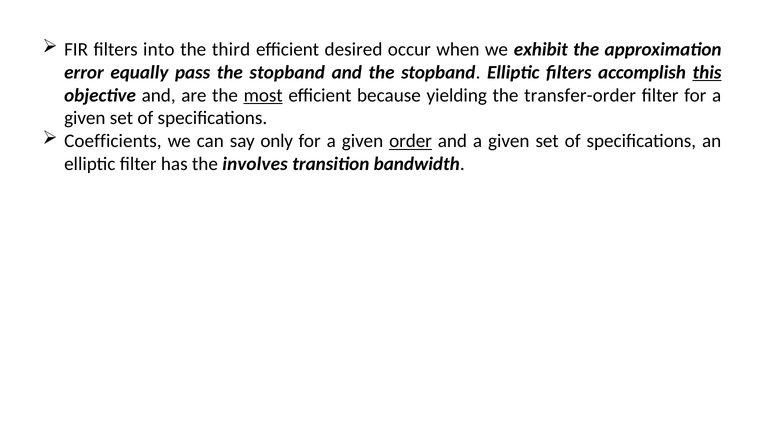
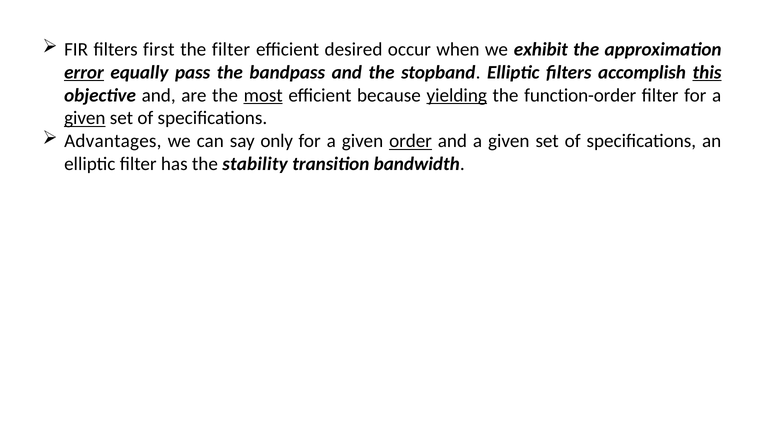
into: into -> first (159, 49)
the third: third -> filter (231, 49)
error underline: none -> present (84, 72)
stopband: stopband -> bandpass (287, 72)
yielding underline: none -> present (457, 95)
transfer-order: transfer-order -> function-order (580, 95)
given underline: none -> present (85, 118)
Coefficients: Coefficients -> Advantages (113, 141)
involves: involves -> stability (255, 164)
